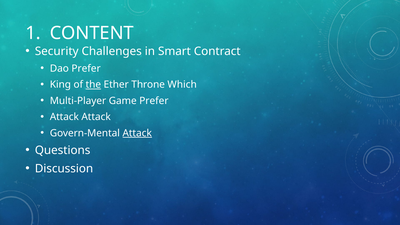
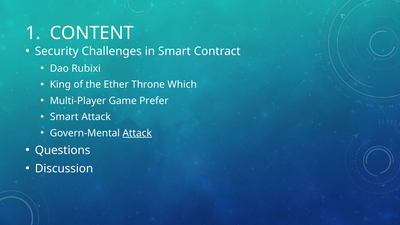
Dao Prefer: Prefer -> Rubixi (86, 68)
the underline: present -> none (93, 85)
Attack: Attack -> Smart (64, 117)
